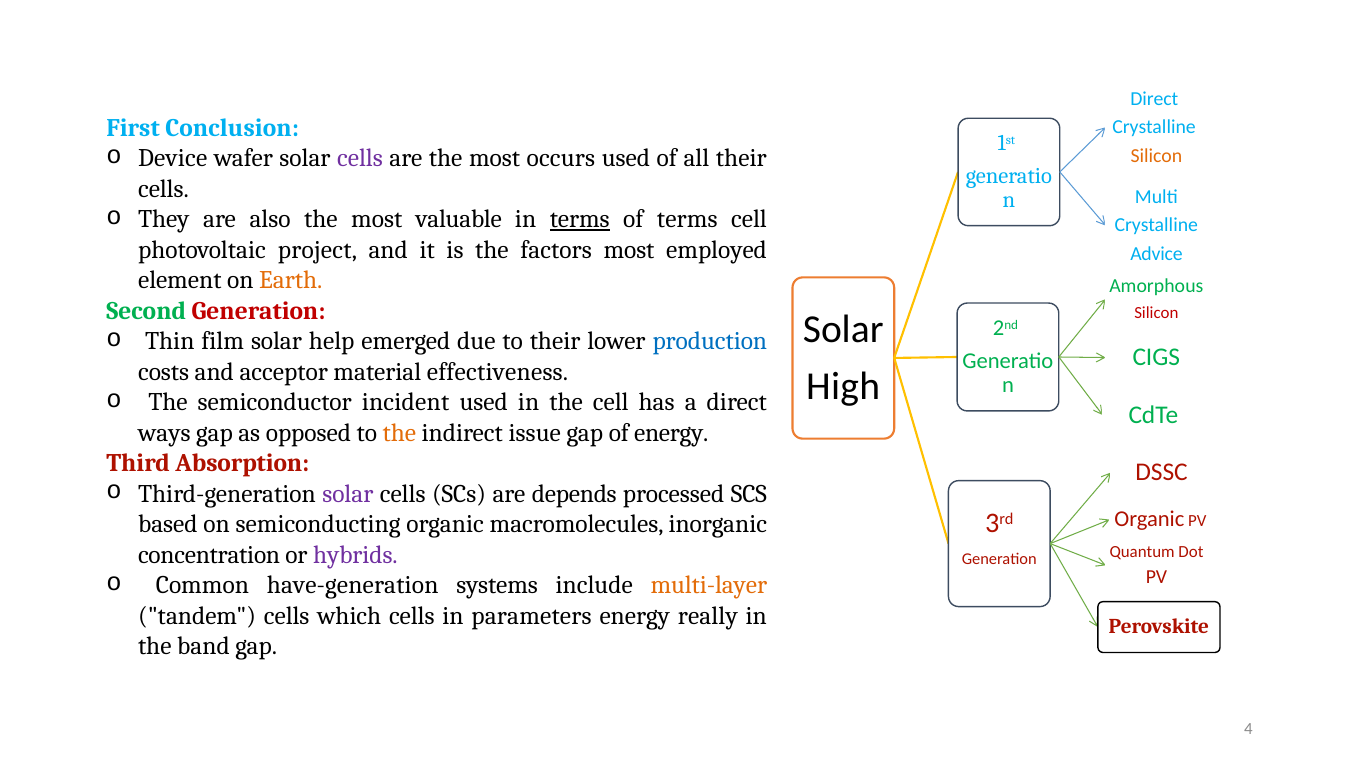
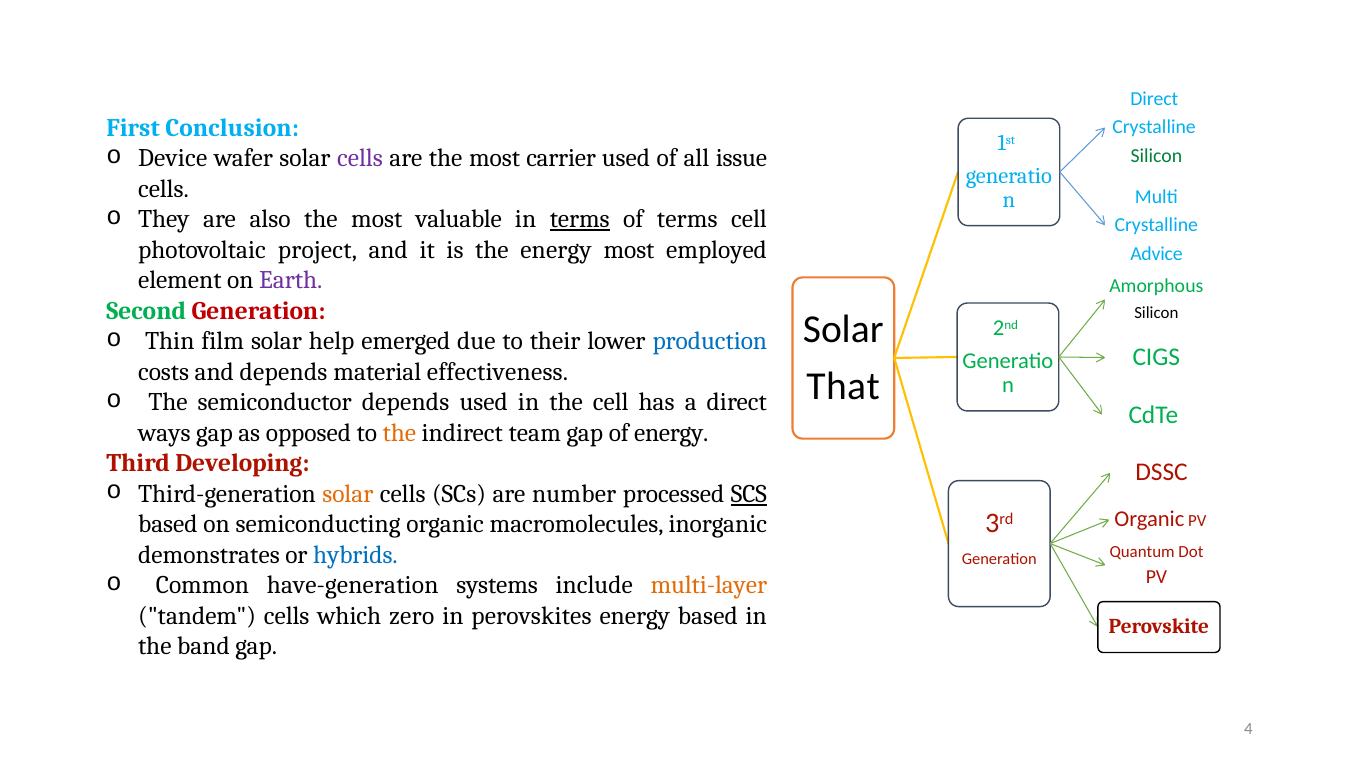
occurs: occurs -> carrier (561, 158)
all their: their -> issue (741, 158)
Silicon colour: orange -> green (1156, 155)
the factors: factors -> energy (556, 250)
Earth colour: orange -> purple (291, 280)
Silicon colour: red -> black (1156, 313)
and acceptor: acceptor -> depends (284, 372)
High: High -> That (843, 386)
semiconductor incident: incident -> depends (406, 402)
issue: issue -> team (535, 433)
Absorption: Absorption -> Developing (242, 463)
solar colour: purple -> orange (348, 494)
depends: depends -> number (574, 494)
SCS underline: none -> present (749, 494)
concentration: concentration -> demonstrates (209, 555)
hybrids colour: purple -> blue (355, 555)
which cells: cells -> zero (412, 616)
parameters: parameters -> perovskites (531, 616)
energy really: really -> based (708, 616)
